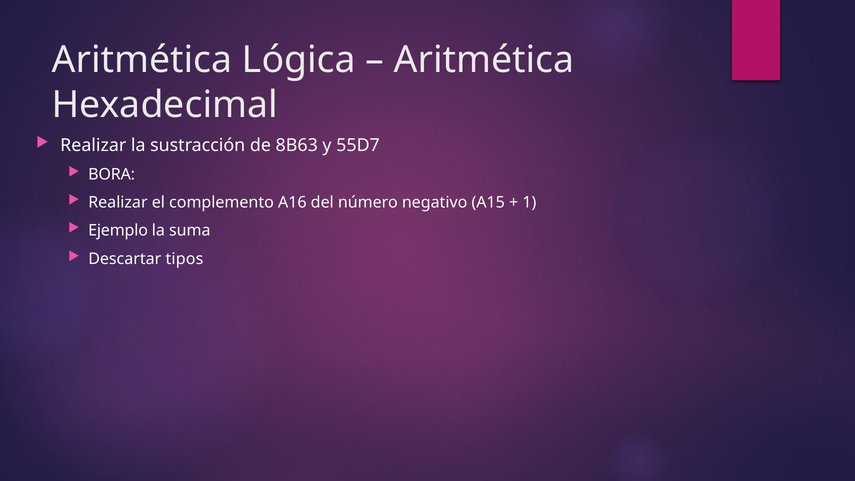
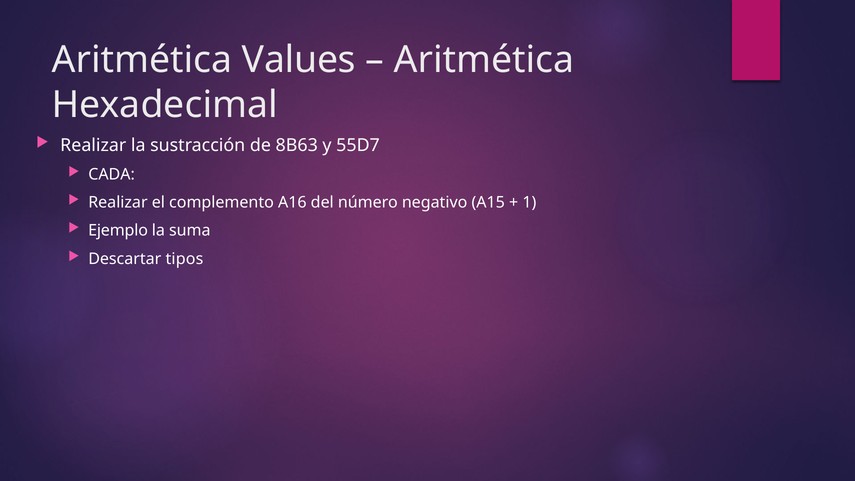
Lógica: Lógica -> Values (299, 60)
BORA: BORA -> CADA (112, 174)
